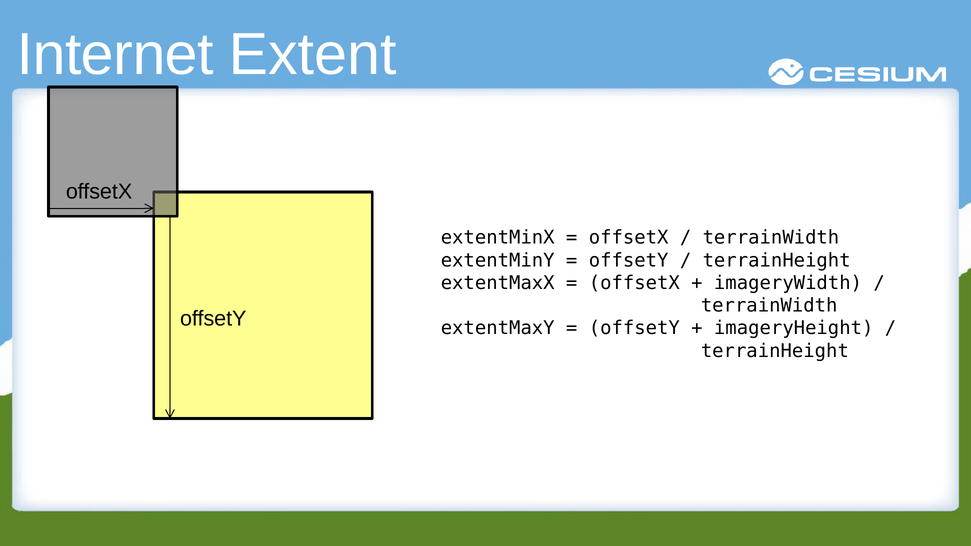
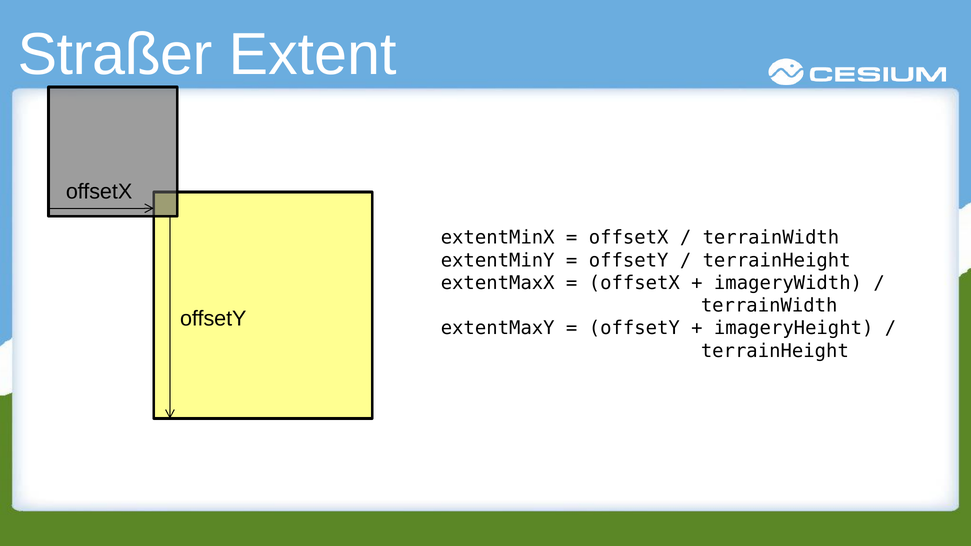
Internet: Internet -> Straßer (115, 55)
